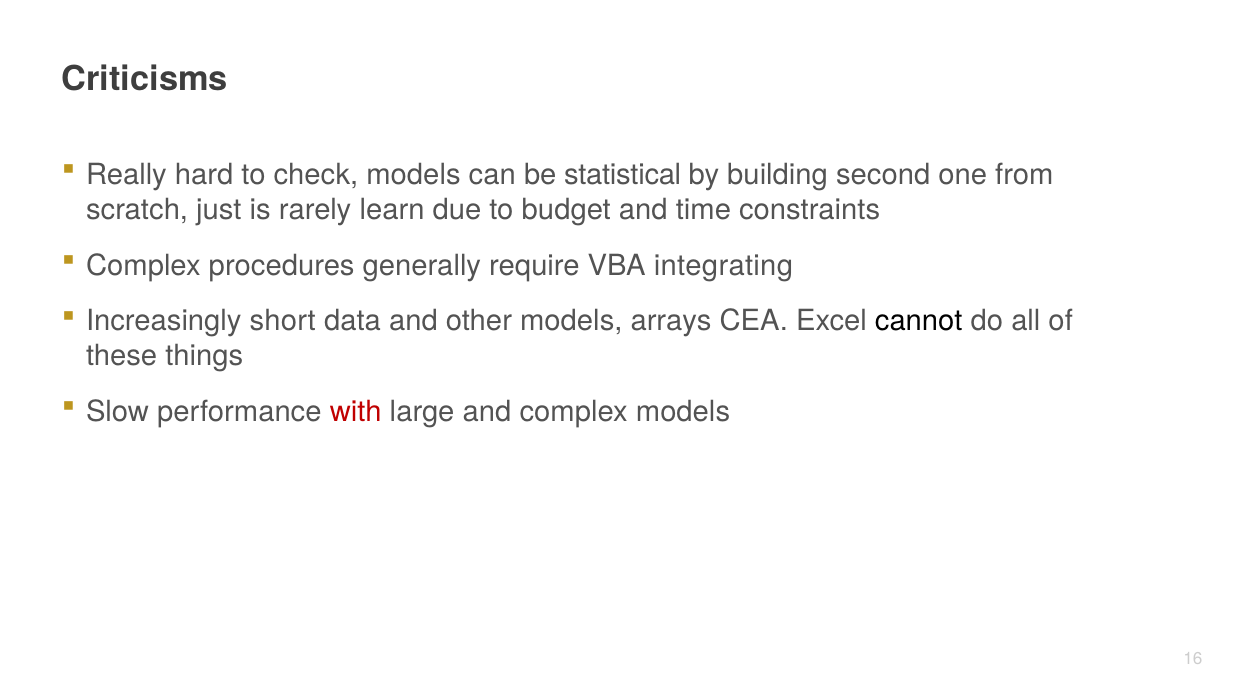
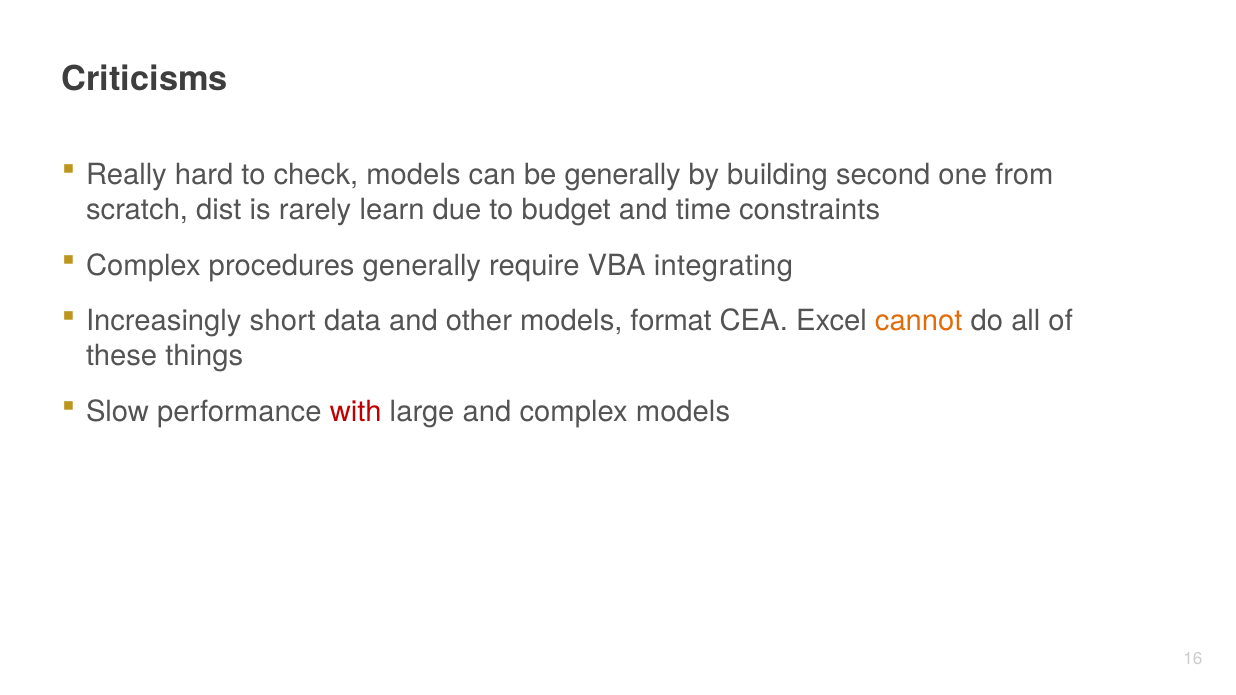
be statistical: statistical -> generally (623, 175)
just: just -> dist (219, 210)
arrays: arrays -> format (671, 321)
cannot colour: black -> orange (919, 321)
